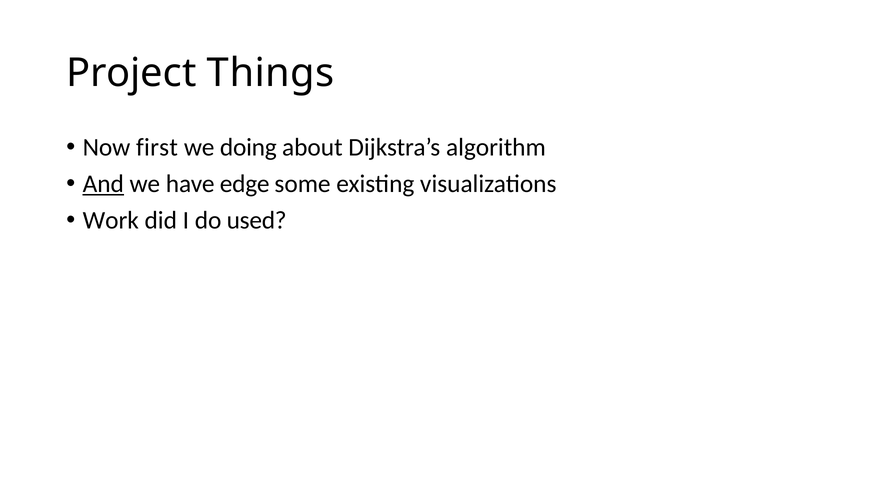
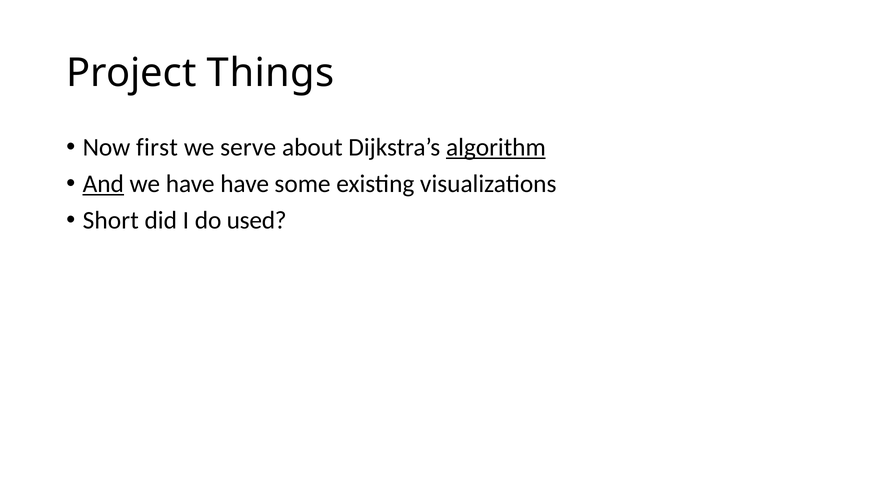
doing: doing -> serve (248, 147)
algorithm underline: none -> present (496, 147)
have edge: edge -> have (245, 184)
Work: Work -> Short (111, 220)
